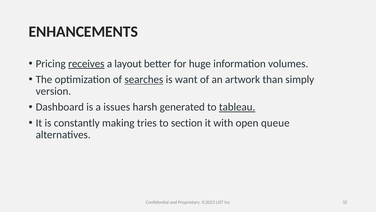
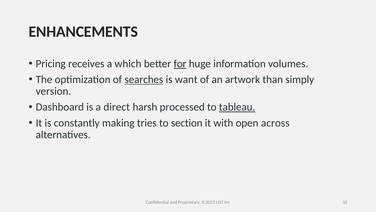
receives underline: present -> none (86, 64)
layout: layout -> which (128, 64)
for underline: none -> present (180, 64)
issues: issues -> direct (117, 107)
generated: generated -> processed (182, 107)
queue: queue -> across (275, 123)
